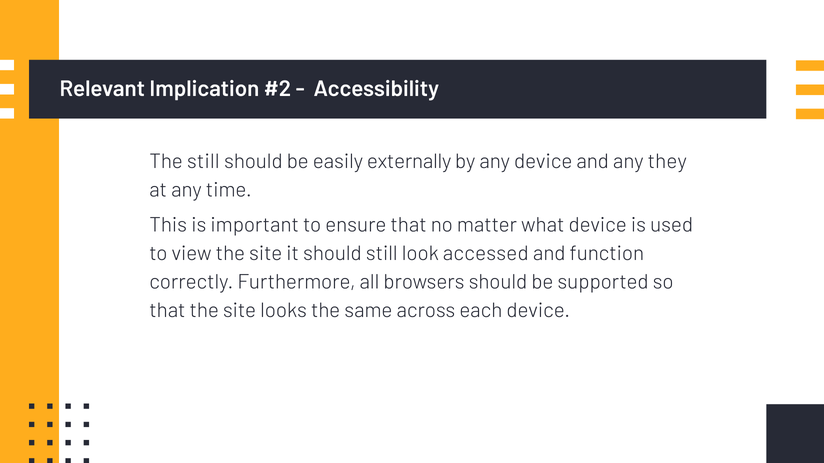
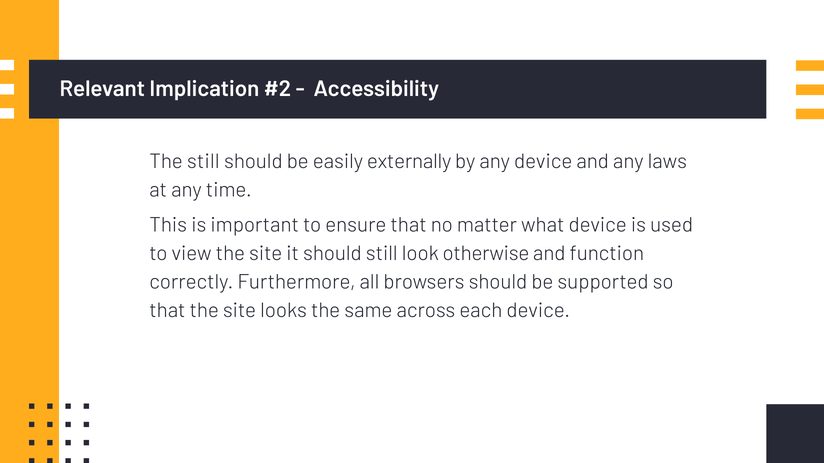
they: they -> laws (667, 162)
accessed: accessed -> otherwise (486, 254)
